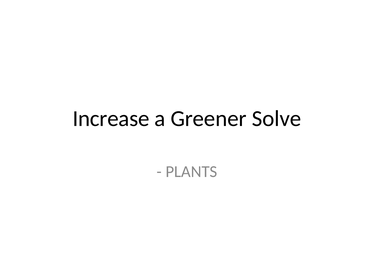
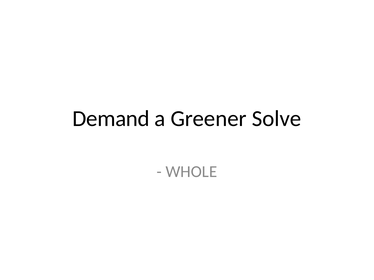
Increase: Increase -> Demand (111, 119)
PLANTS: PLANTS -> WHOLE (191, 172)
